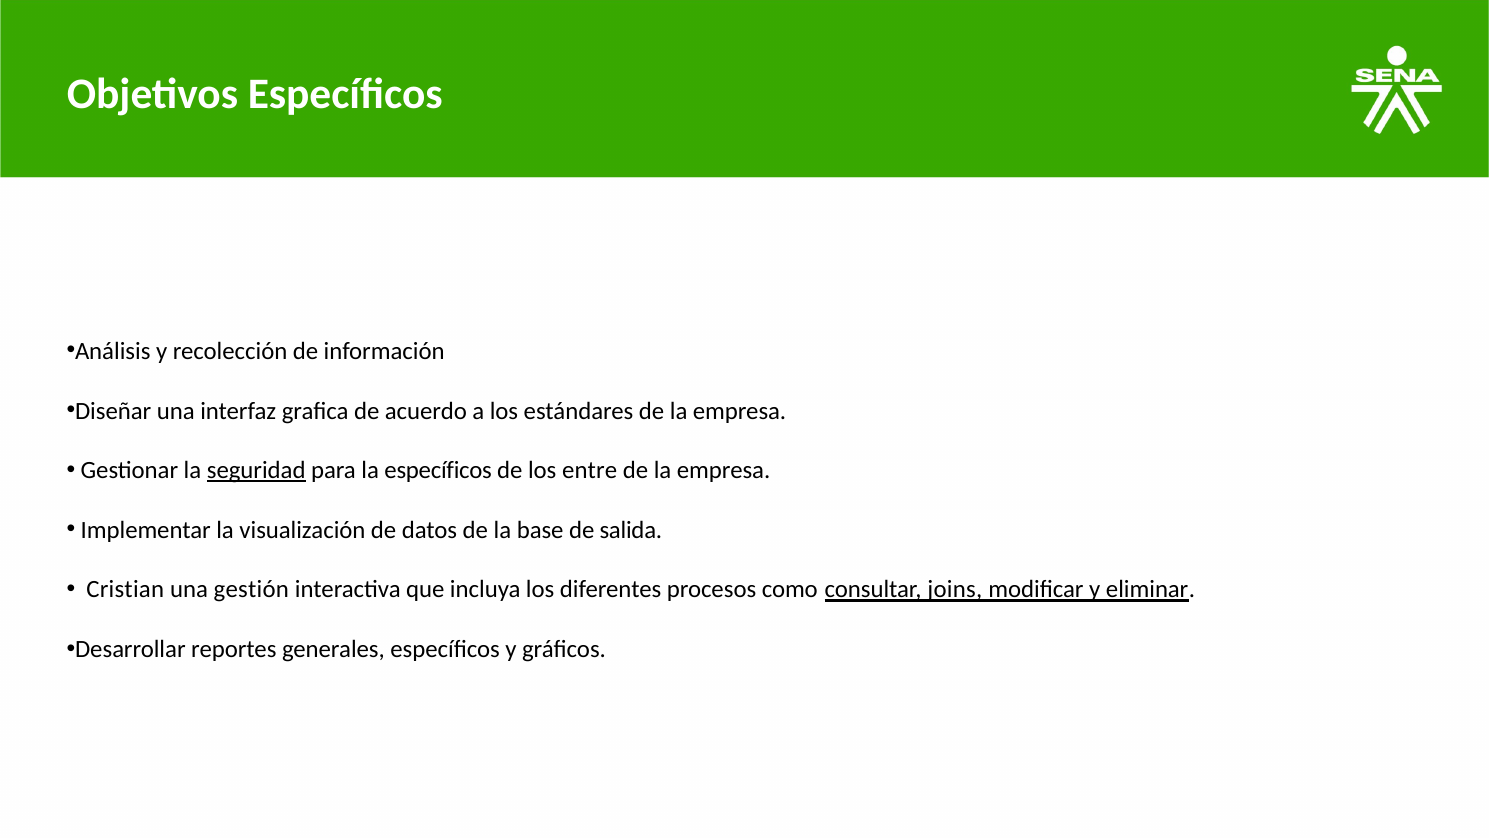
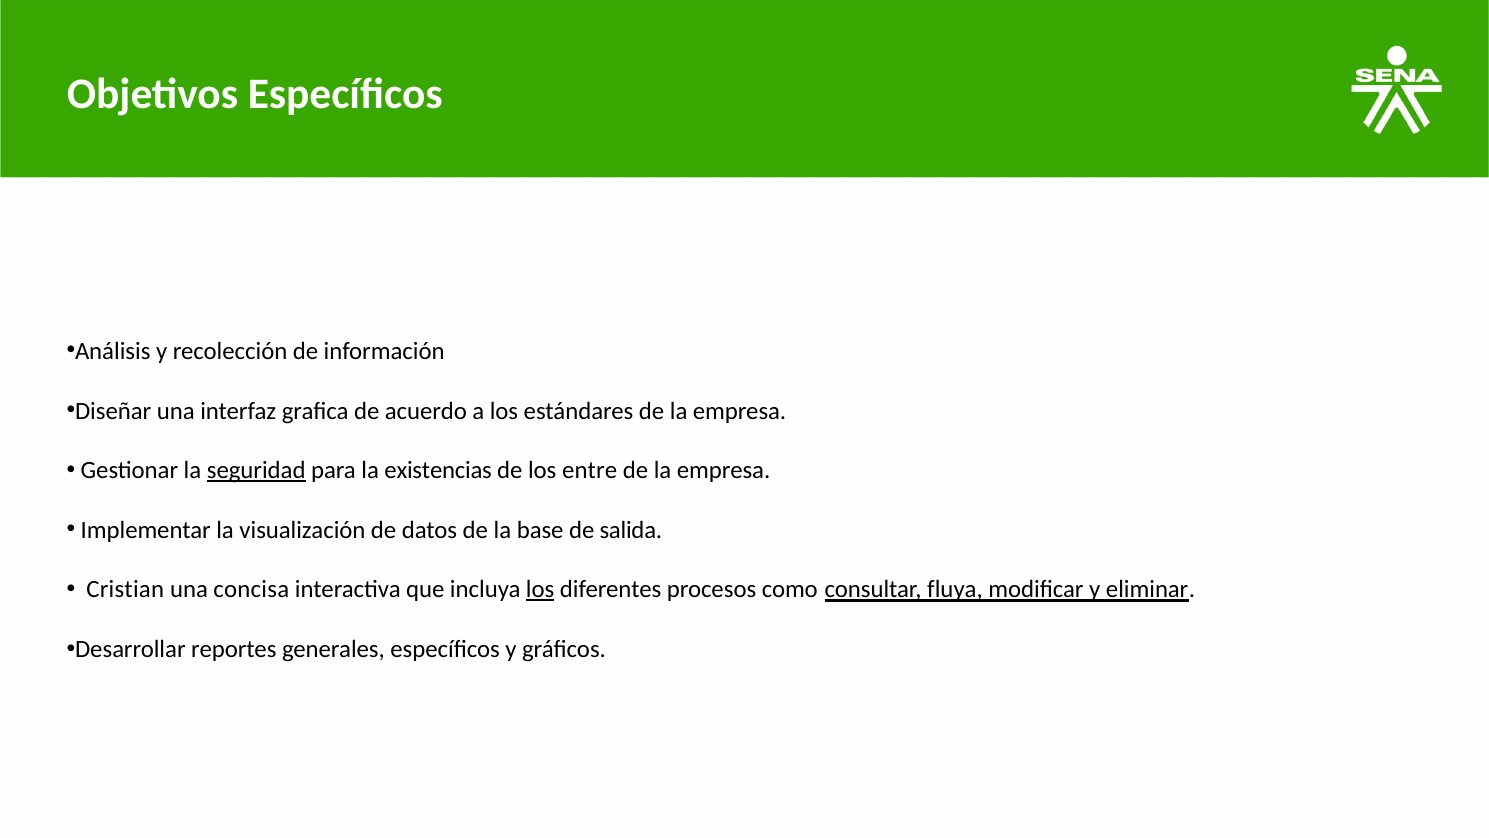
la específicos: específicos -> existencias (438, 470)
gestión: gestión -> concisa (251, 589)
los underline: none -> present (540, 589)
joins: joins -> fluya (955, 589)
